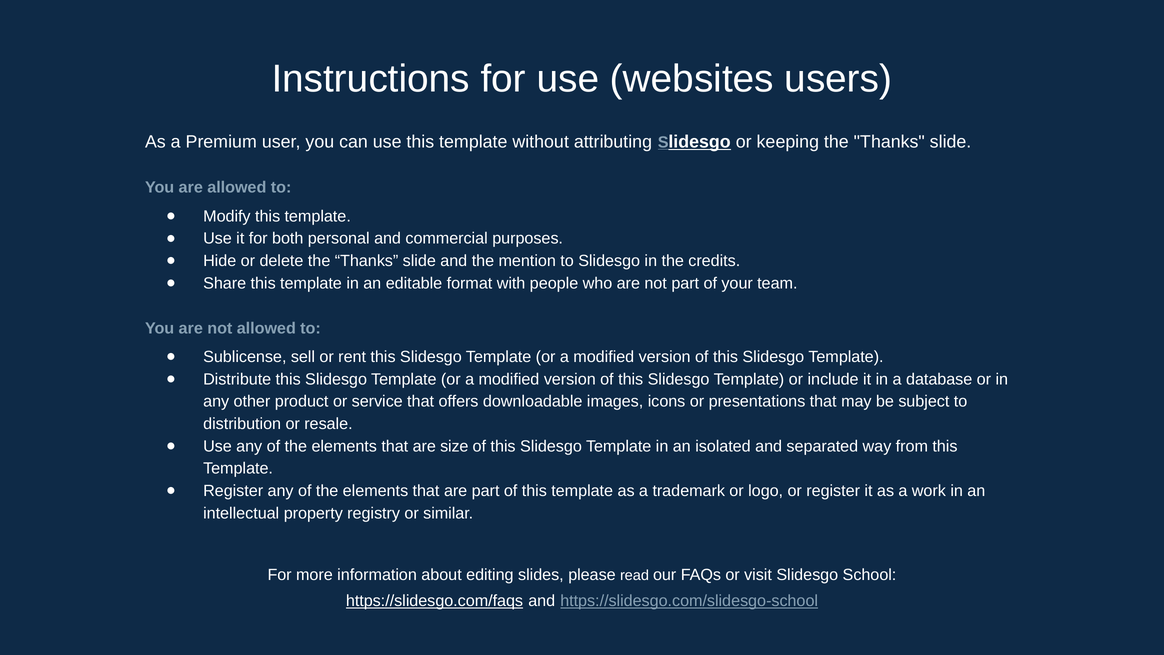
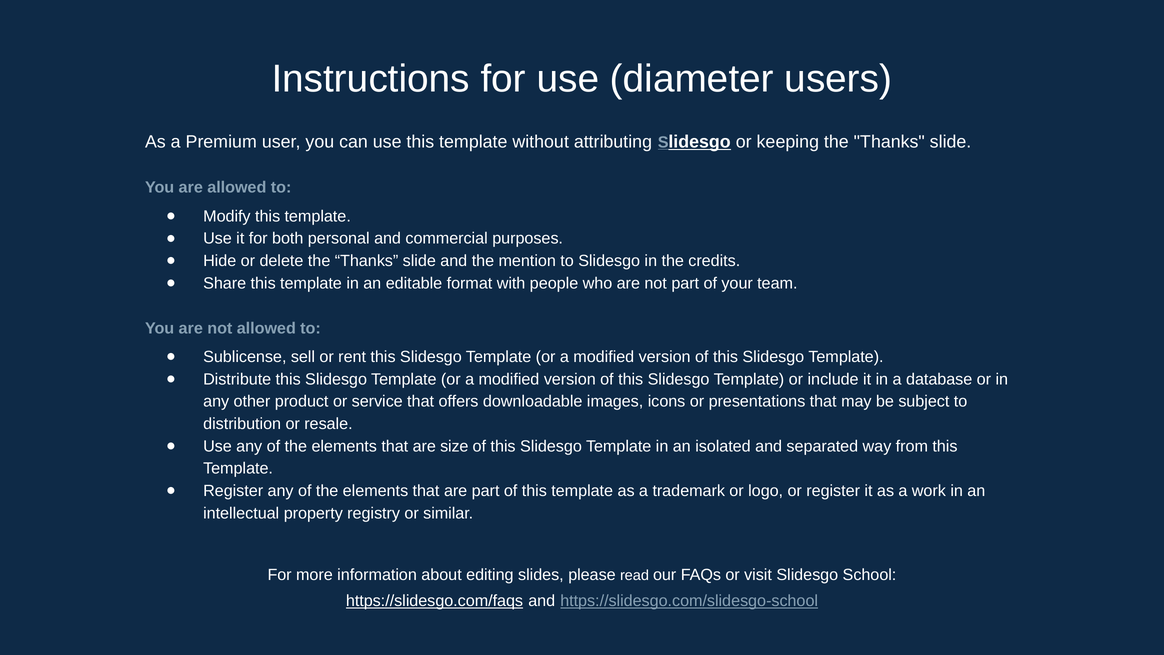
websites: websites -> diameter (692, 79)
